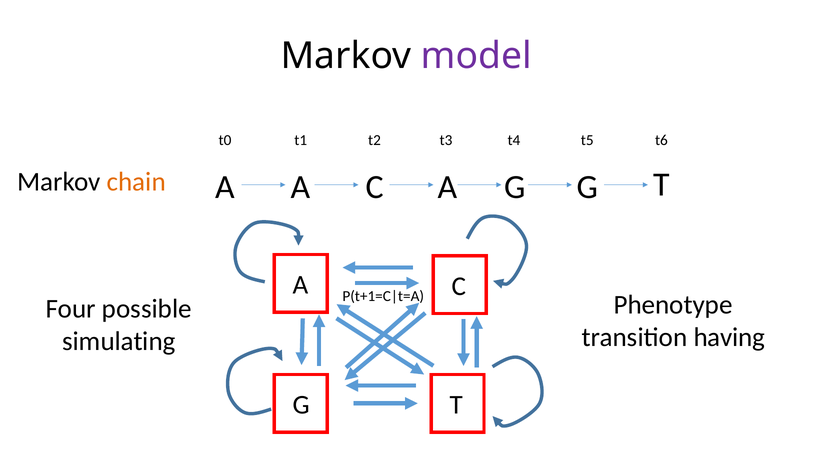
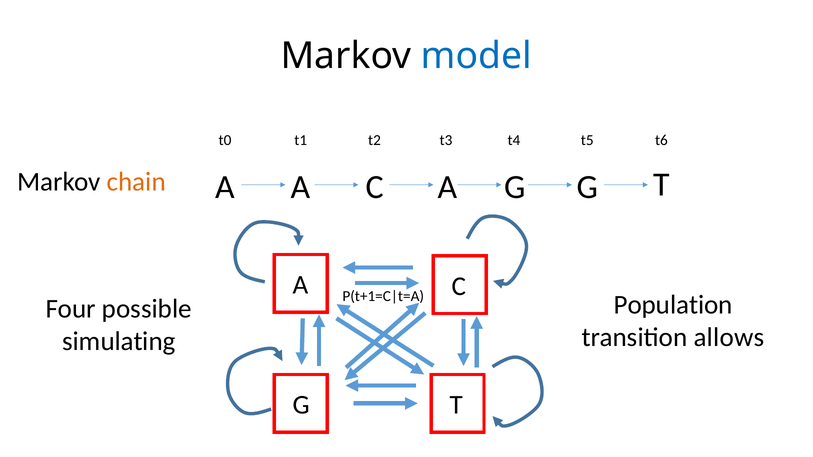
model colour: purple -> blue (476, 56)
Phenotype: Phenotype -> Population (673, 305)
having: having -> allows (729, 338)
